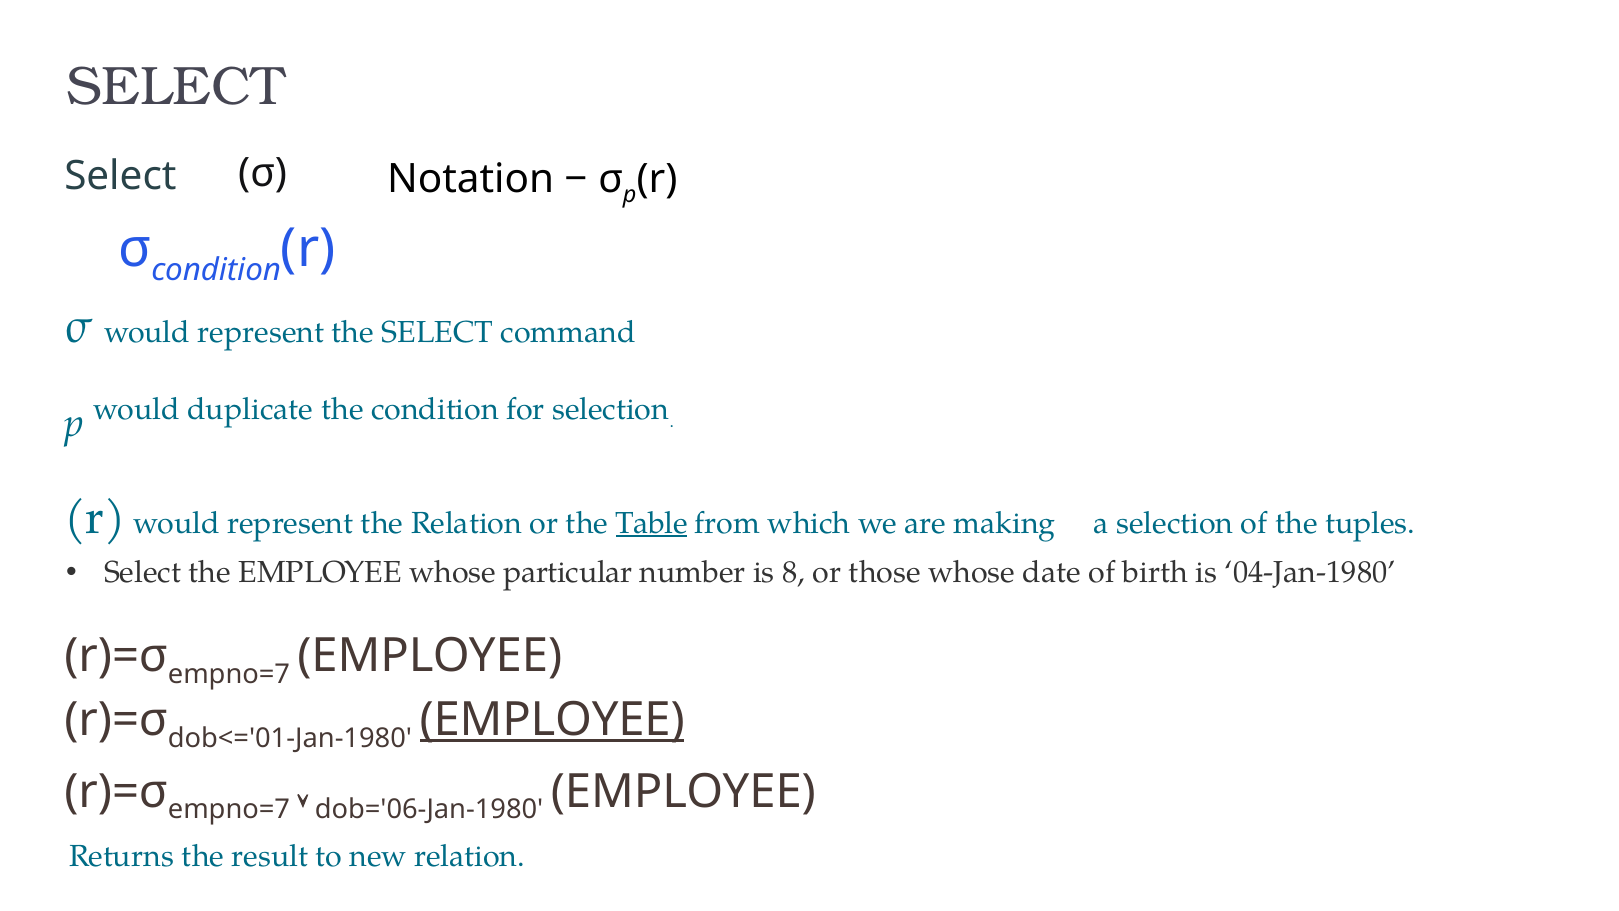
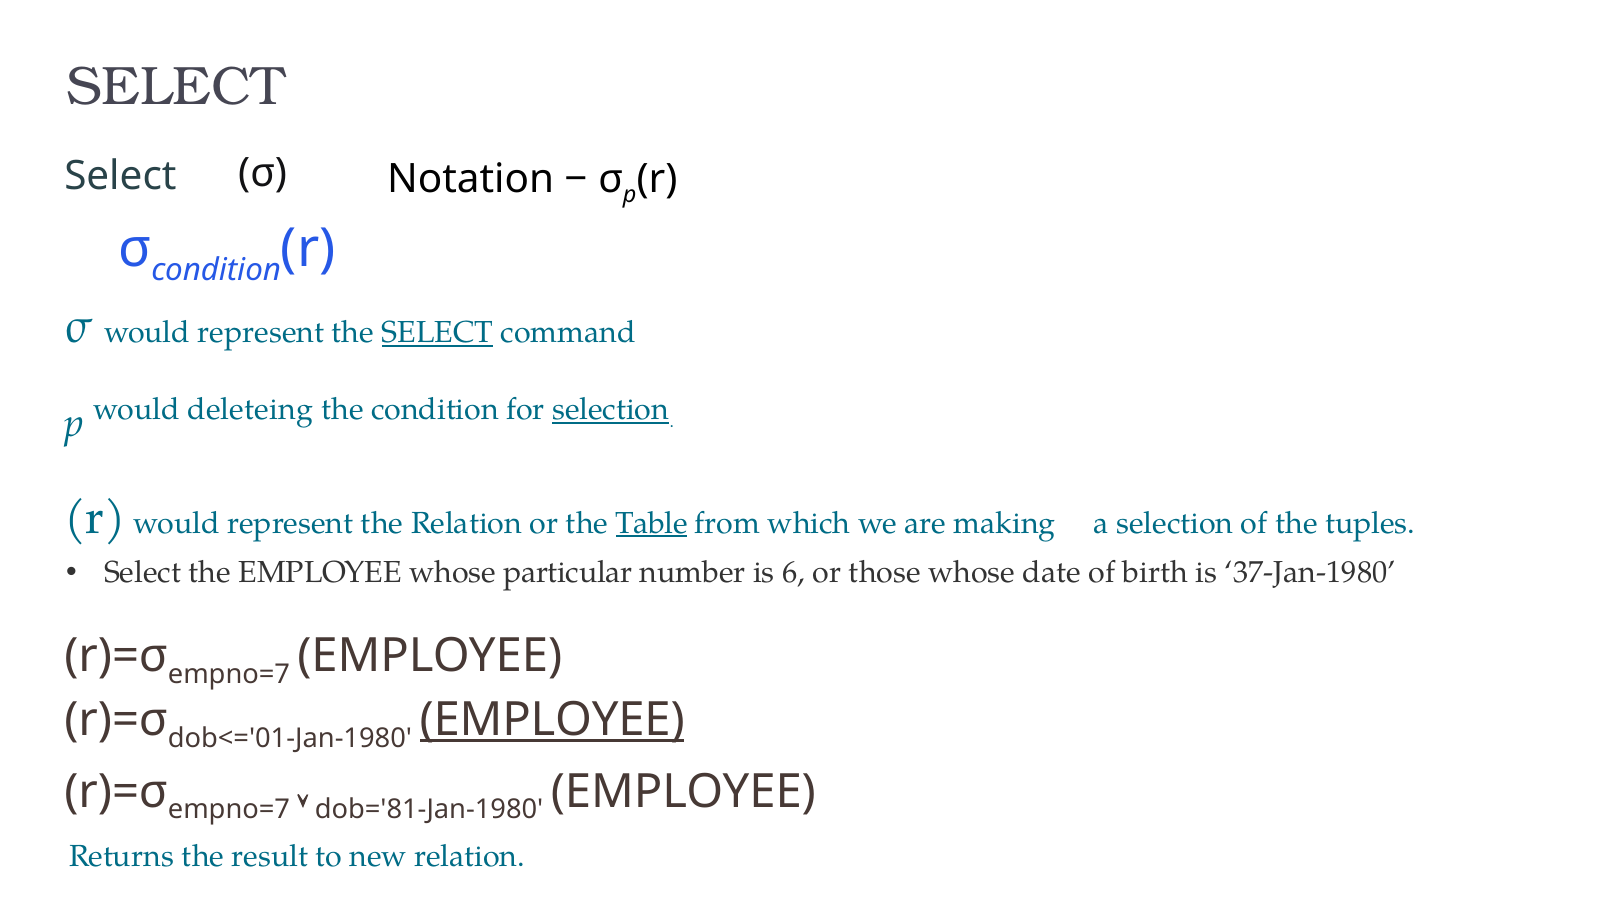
SELECT underline: none -> present (437, 333)
duplicate: duplicate -> deleteing (250, 410)
selection underline: none -> present (611, 410)
8: 8 -> 6 (794, 573)
04-Jan-1980: 04-Jan-1980 -> 37-Jan-1980 (1310, 573)
dob='06-Jan-1980: dob='06-Jan-1980 -> dob='81-Jan-1980 (429, 810)
